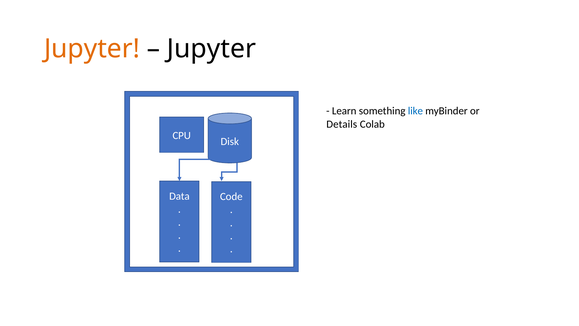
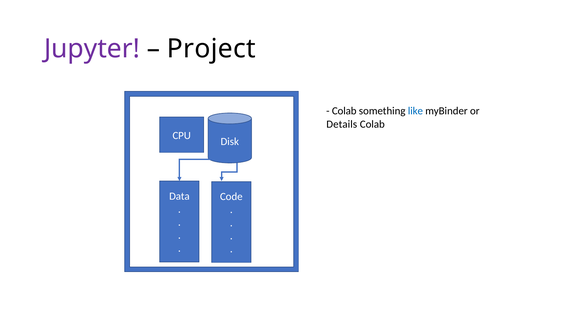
Jupyter colour: orange -> purple (92, 49)
Jupyter: Jupyter -> Project (211, 49)
Learn: Learn -> Colab (344, 111)
